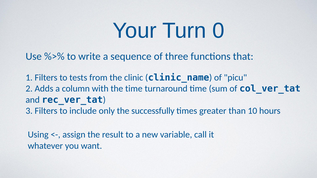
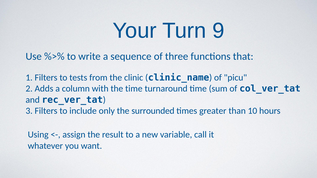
0: 0 -> 9 (218, 31)
successfully: successfully -> surrounded (153, 111)
